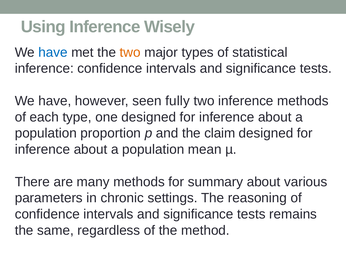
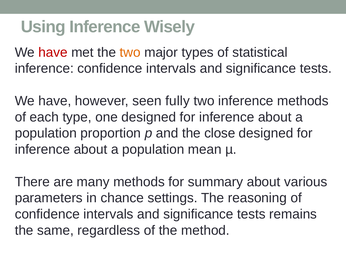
have colour: blue -> red (53, 52)
claim: claim -> close (220, 133)
chronic: chronic -> chance (122, 198)
